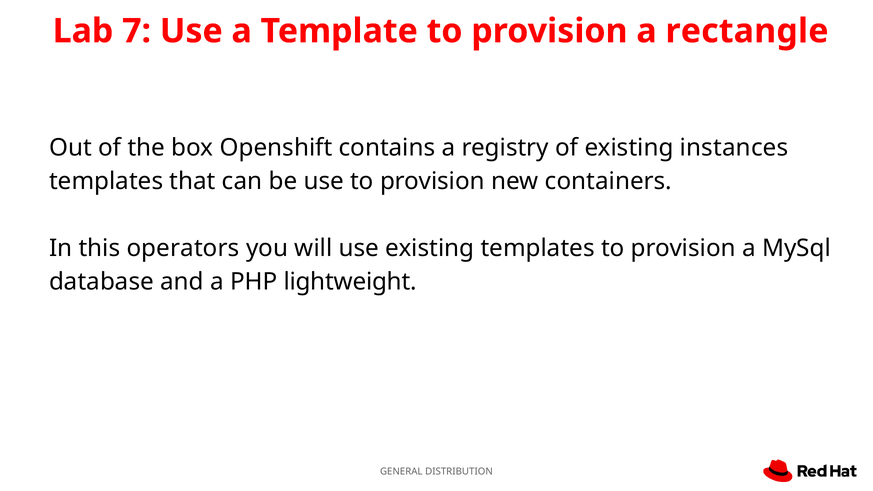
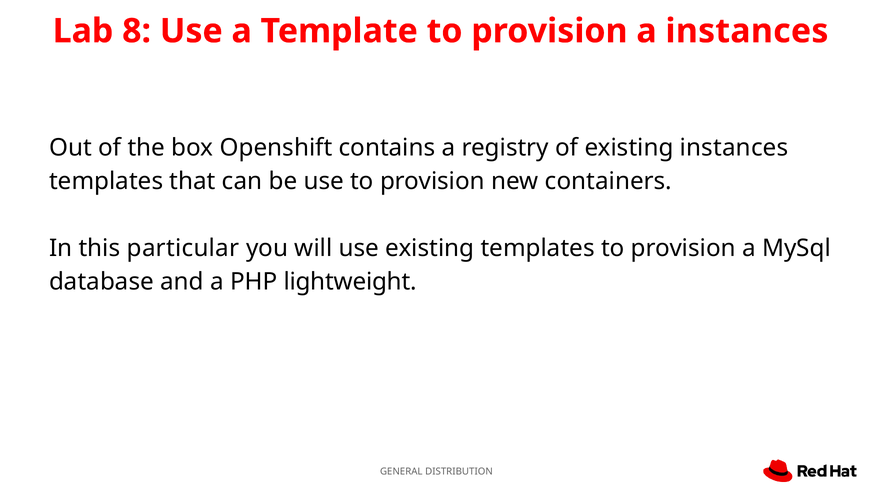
7: 7 -> 8 (137, 31)
a rectangle: rectangle -> instances (747, 31)
operators: operators -> particular (183, 248)
